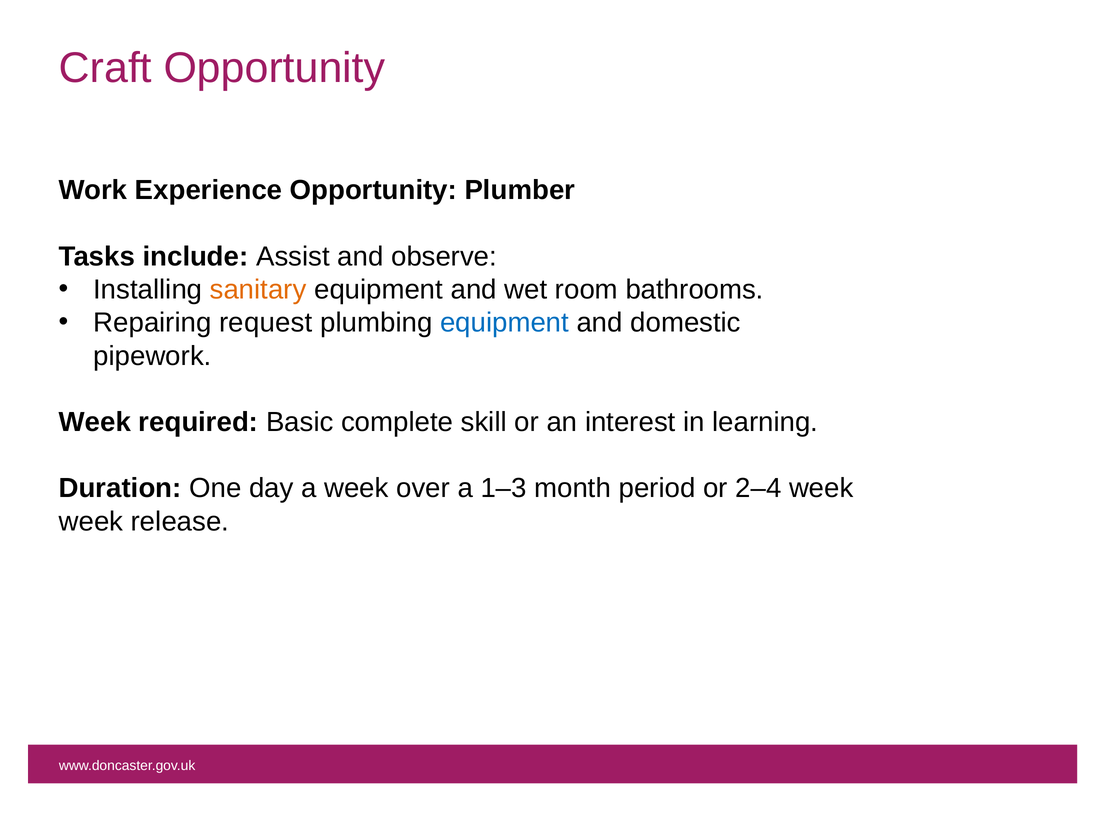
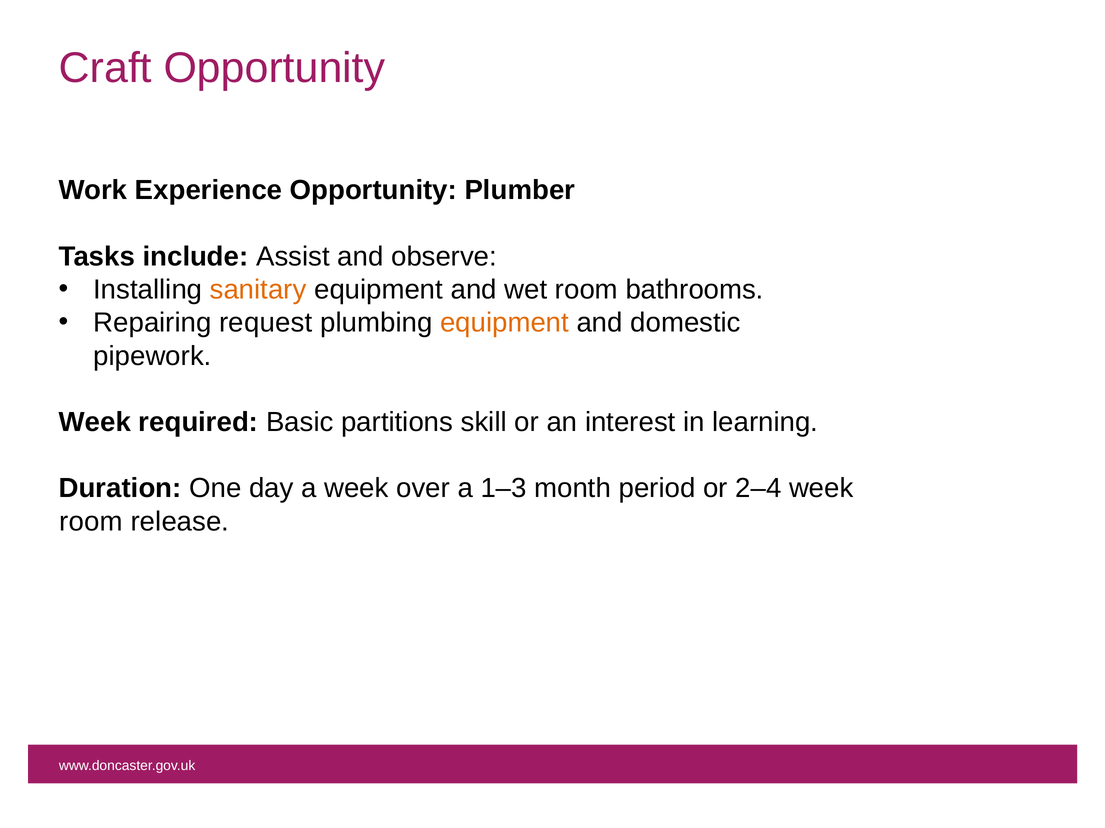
equipment colour: blue -> orange (504, 323)
complete: complete -> partitions (397, 423)
week: week -> room (91, 522)
